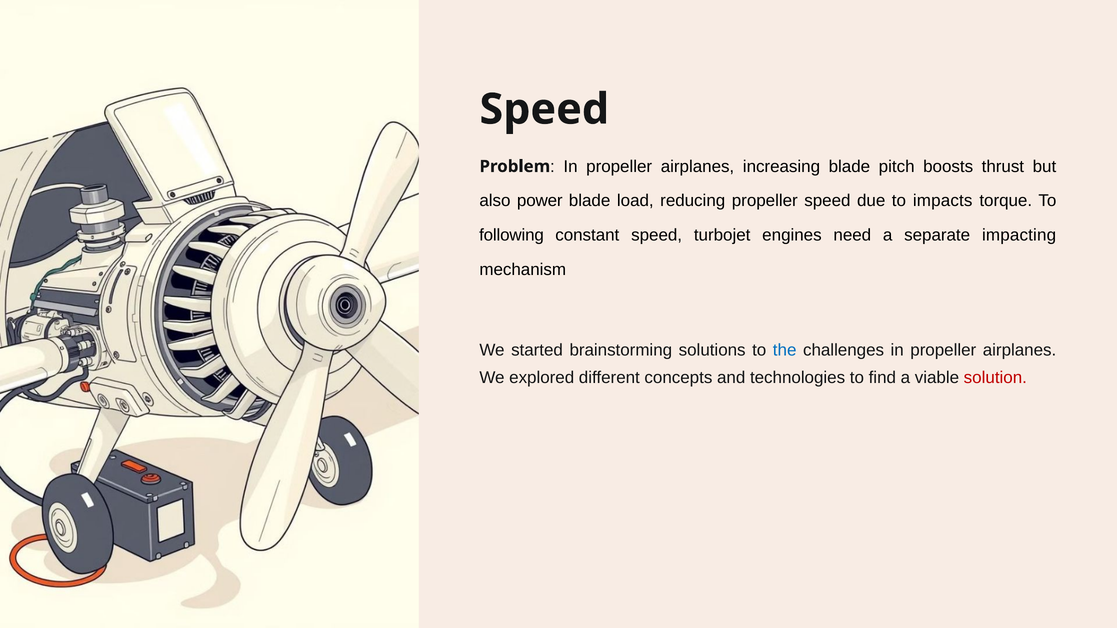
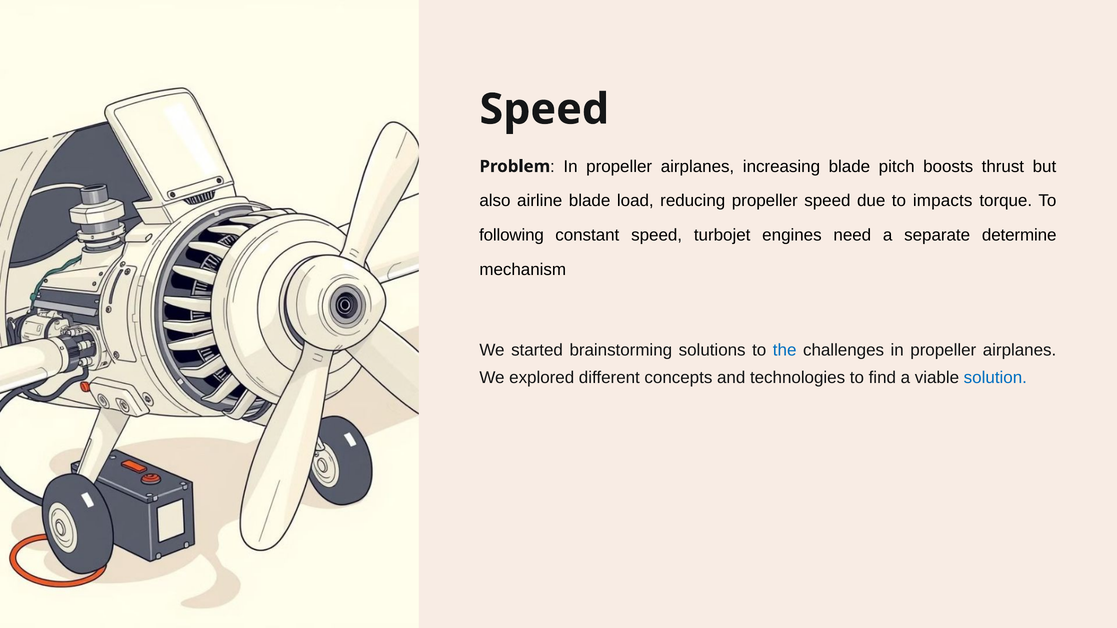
power: power -> airline (540, 201)
impacting: impacting -> determine (1019, 235)
solution colour: red -> blue (995, 378)
